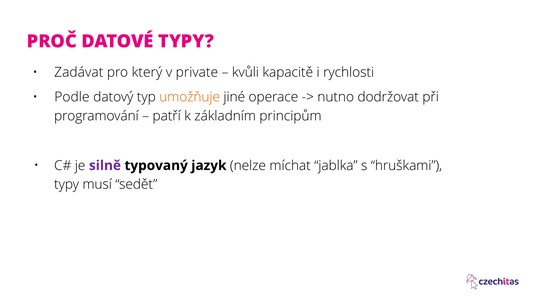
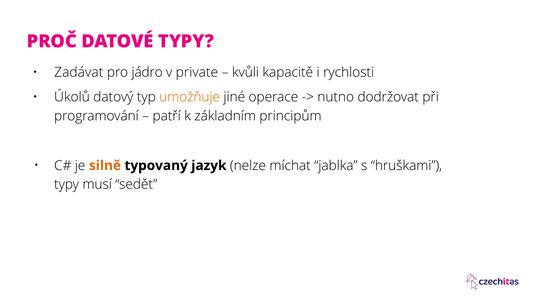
který: který -> jádro (147, 72)
Podle: Podle -> Úkolů (72, 97)
silně colour: purple -> orange (105, 166)
